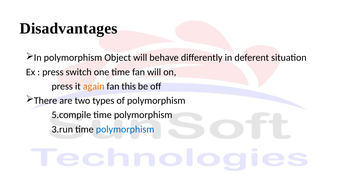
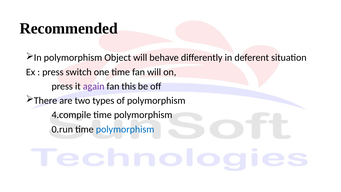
Disadvantages: Disadvantages -> Recommended (69, 28)
again colour: orange -> purple (94, 86)
5.compile: 5.compile -> 4.compile (71, 115)
3.run: 3.run -> 0.run (62, 129)
